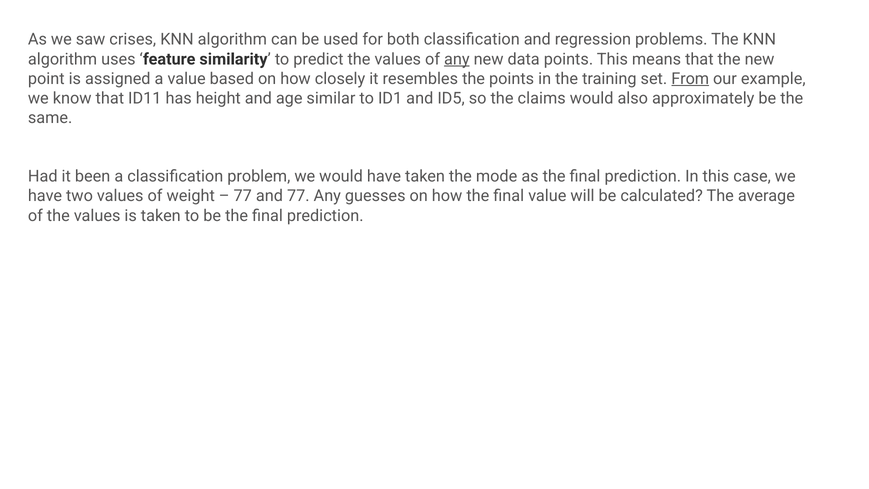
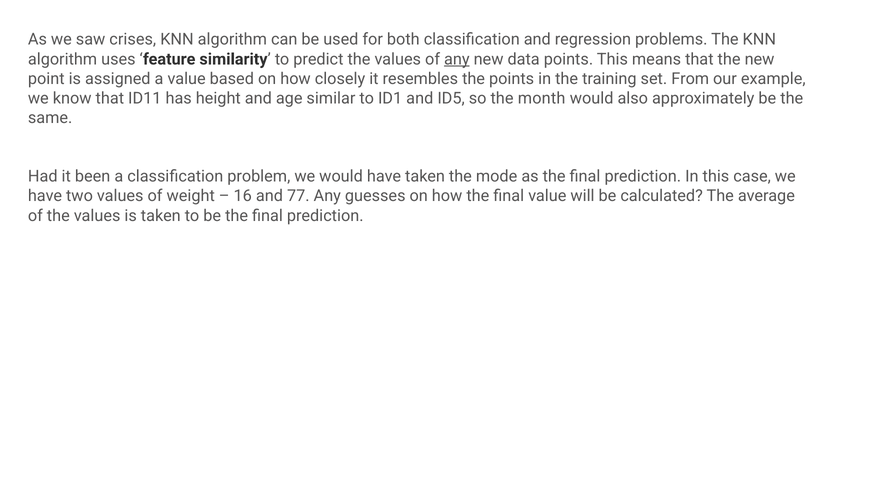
From underline: present -> none (690, 79)
claims: claims -> month (542, 98)
77: 77 -> 16 (243, 196)
